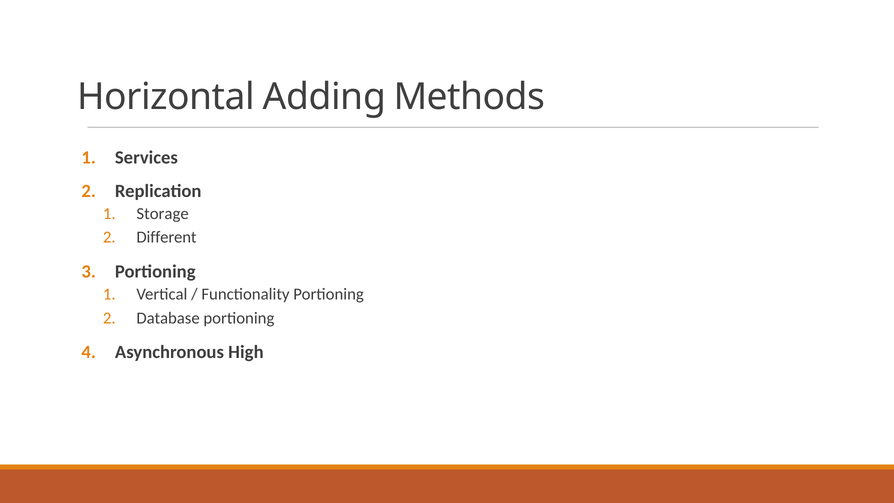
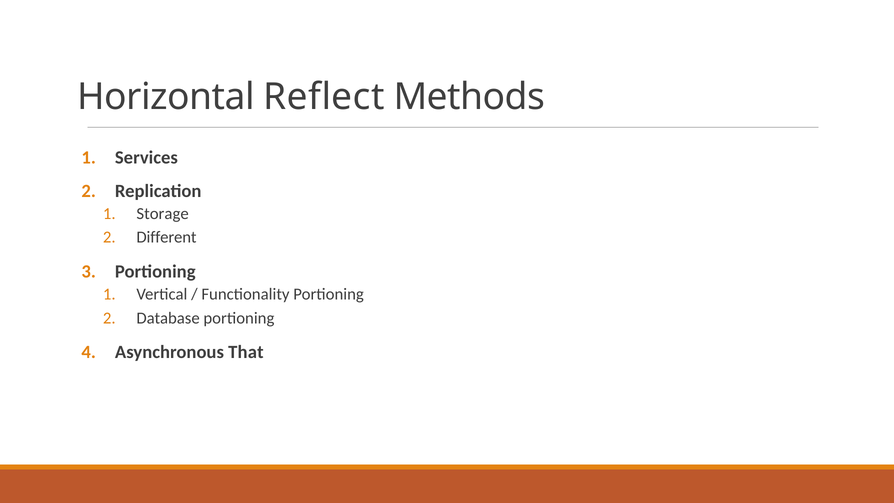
Adding: Adding -> Reflect (324, 97)
High: High -> That (246, 352)
